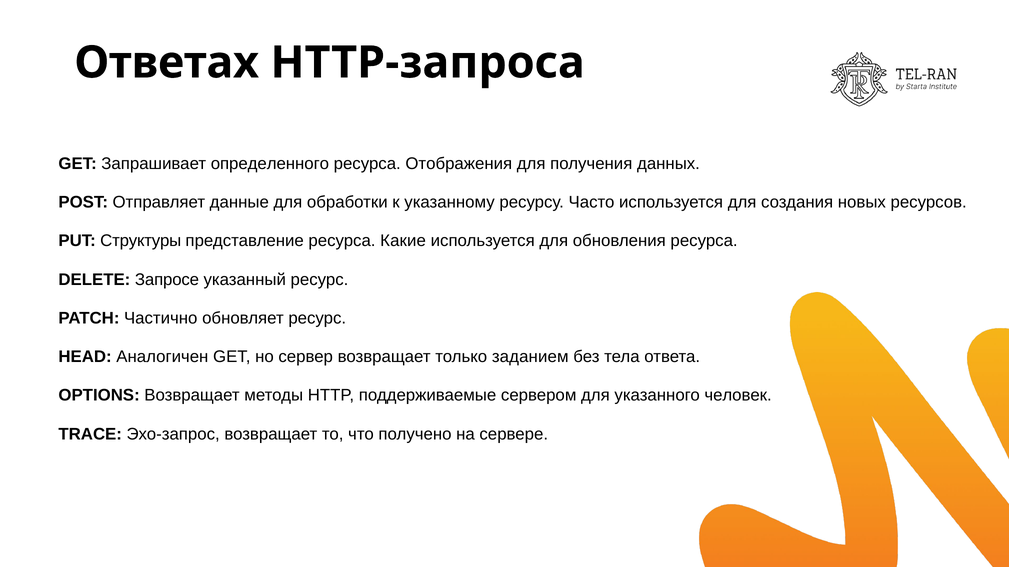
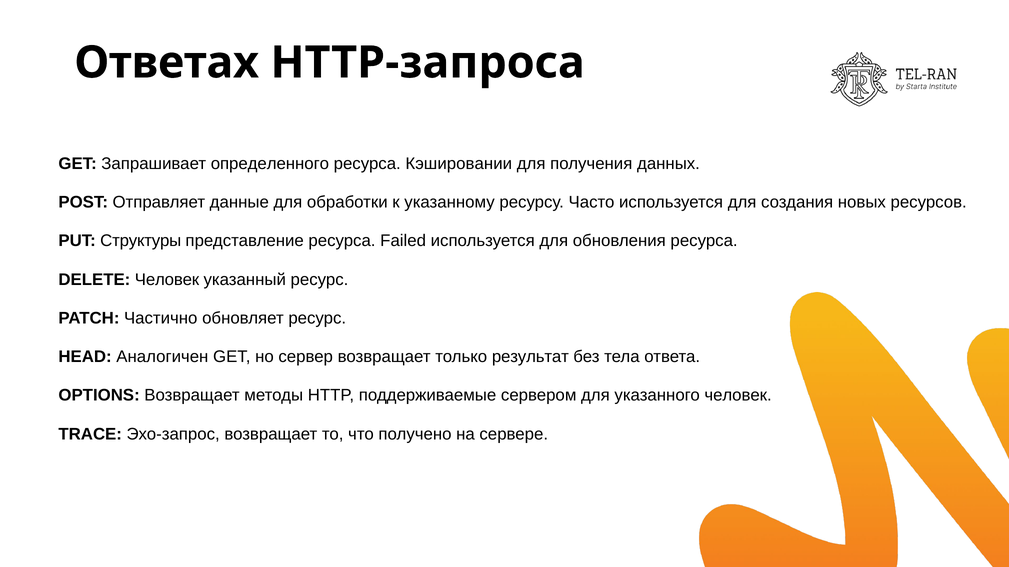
Отображения: Отображения -> Кэшировании (459, 164)
Какие: Какие -> Failed (403, 241)
DELETE Запросе: Запросе -> Человек (167, 280)
заданием: заданием -> результат (530, 357)
